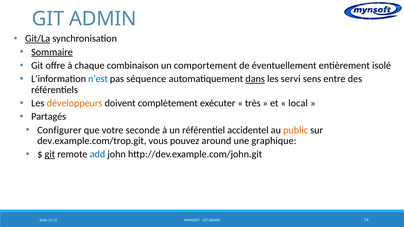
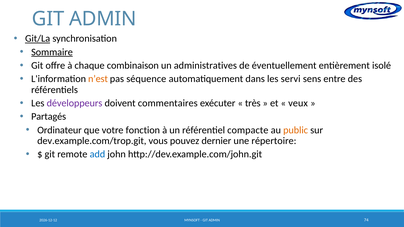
comportement: comportement -> administratives (205, 66)
n’est colour: blue -> orange (98, 79)
dans underline: present -> none (255, 79)
développeurs colour: orange -> purple (75, 103)
complètement: complètement -> commentaires (168, 103)
local: local -> veux (298, 103)
Configurer: Configurer -> Ordinateur (59, 130)
seconde: seconde -> fonction (143, 130)
accidentel: accidentel -> compacte (248, 130)
around: around -> dernier (216, 141)
graphique: graphique -> répertoire (274, 141)
git underline: present -> none (50, 154)
